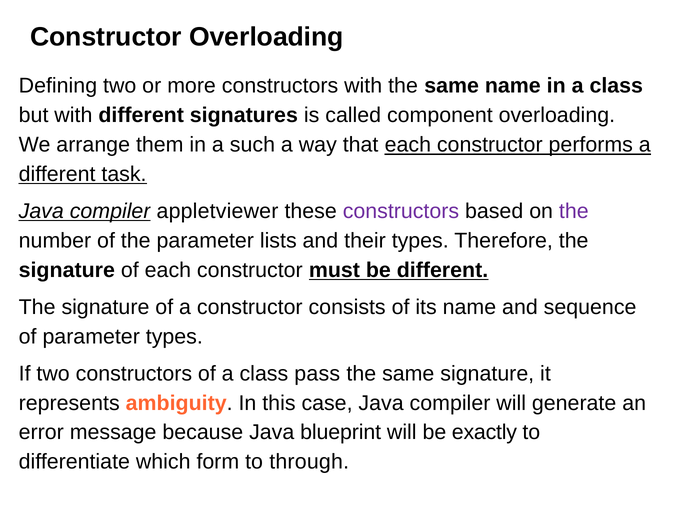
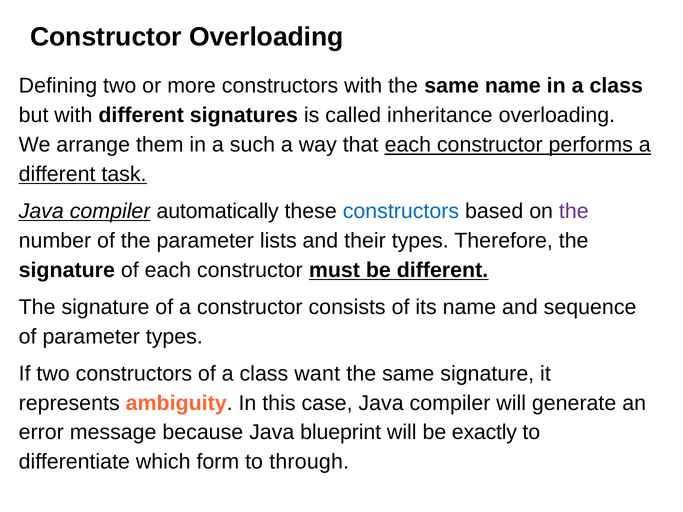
component: component -> inheritance (440, 115)
appletviewer: appletviewer -> automatically (218, 211)
constructors colour: purple -> blue (401, 211)
pass: pass -> want (317, 374)
